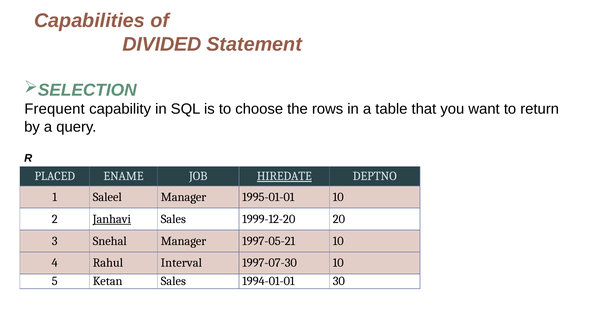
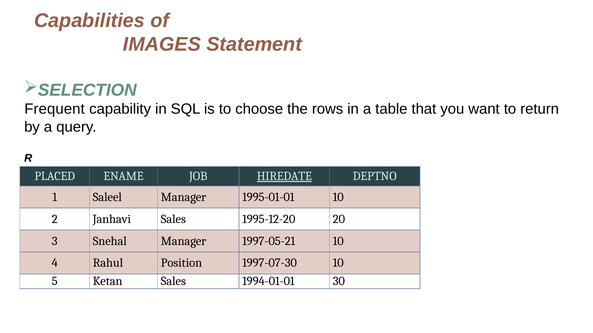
DIVIDED: DIVIDED -> IMAGES (162, 44)
Janhavi underline: present -> none (112, 219)
1999-12-20: 1999-12-20 -> 1995-12-20 (269, 219)
Interval: Interval -> Position (181, 263)
